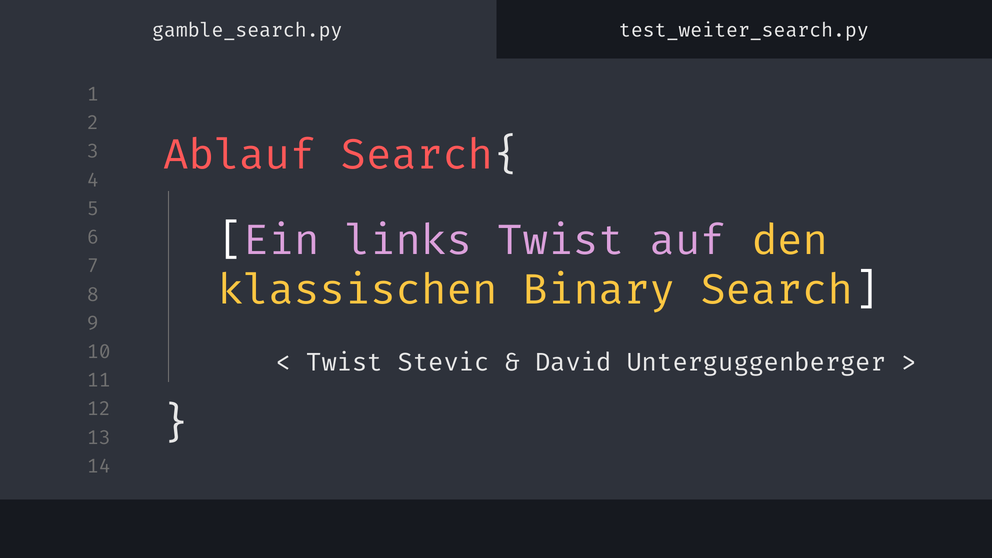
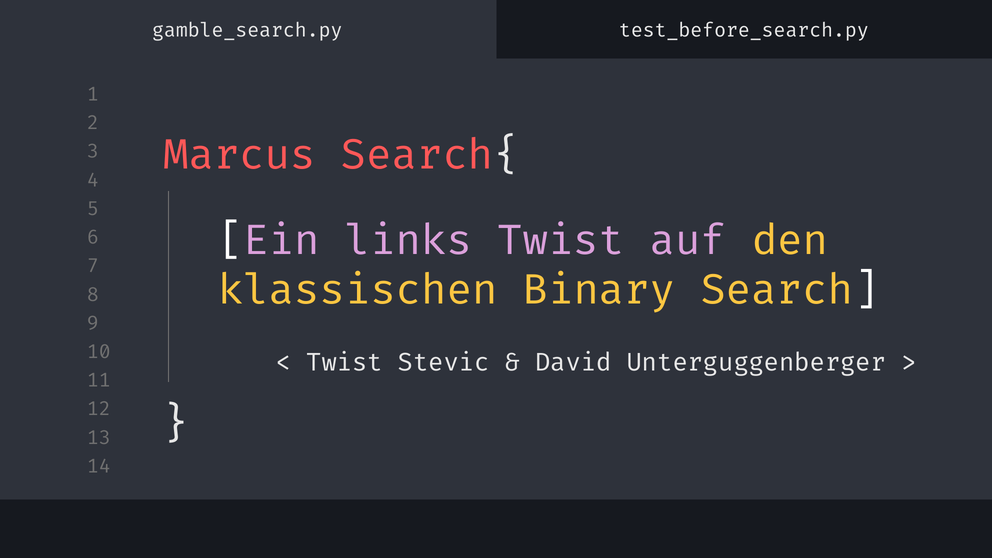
test_weiter_search.py: test_weiter_search.py -> test_before_search.py (744, 31)
Ablauf: Ablauf -> Marcus (239, 155)
